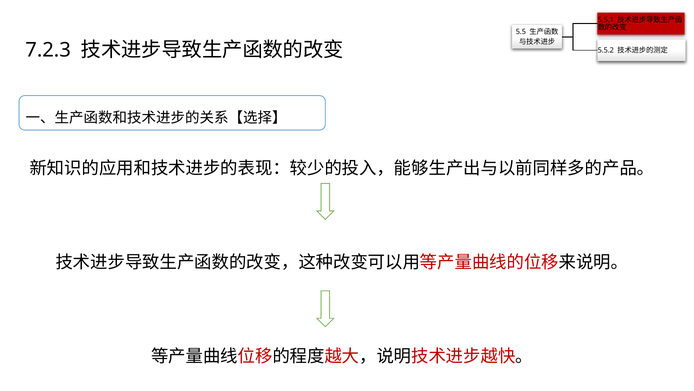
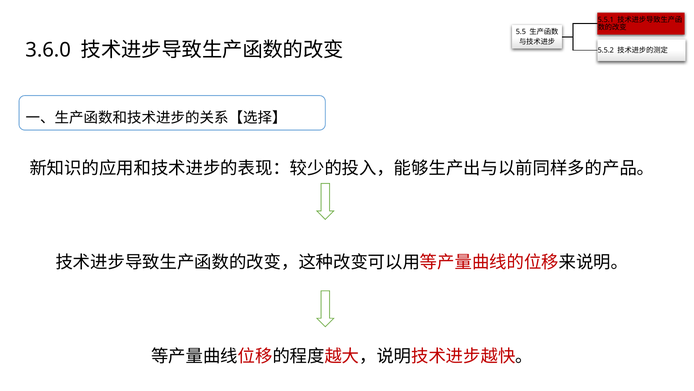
7.2.3: 7.2.3 -> 3.6.0 (48, 50)
